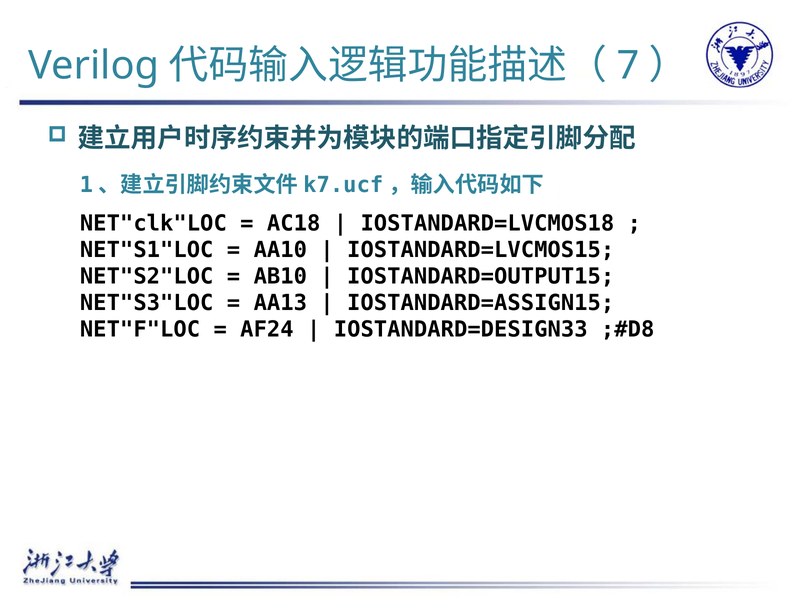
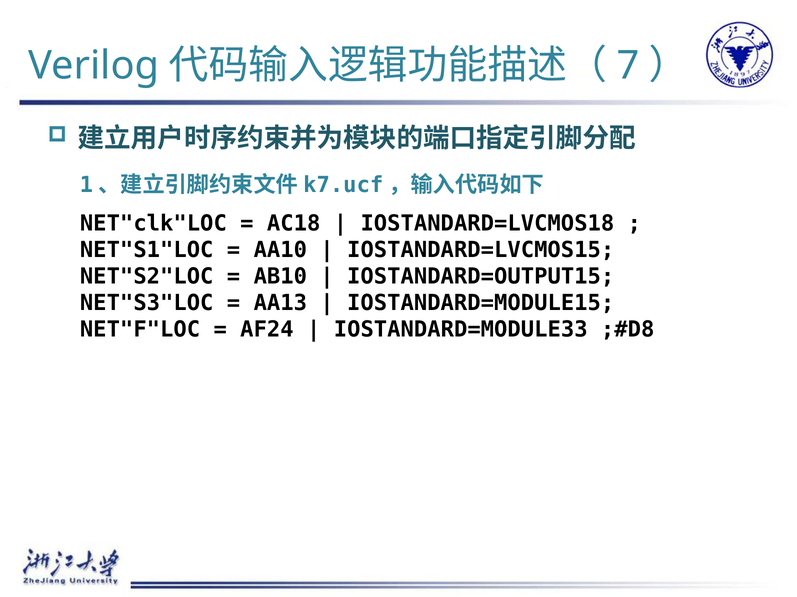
IOSTANDARD=ASSIGN15: IOSTANDARD=ASSIGN15 -> IOSTANDARD=MODULE15 (481, 303)
IOSTANDARD=DESIGN33: IOSTANDARD=DESIGN33 -> IOSTANDARD=MODULE33 (461, 330)
